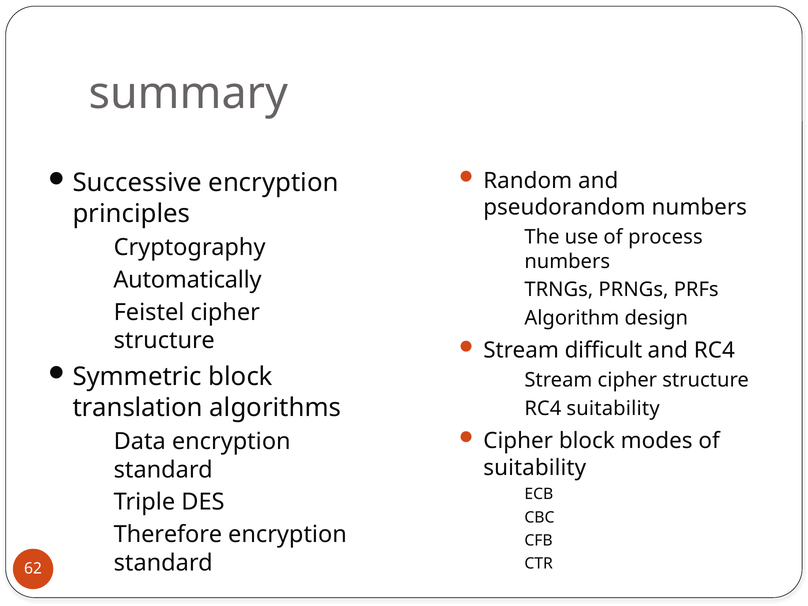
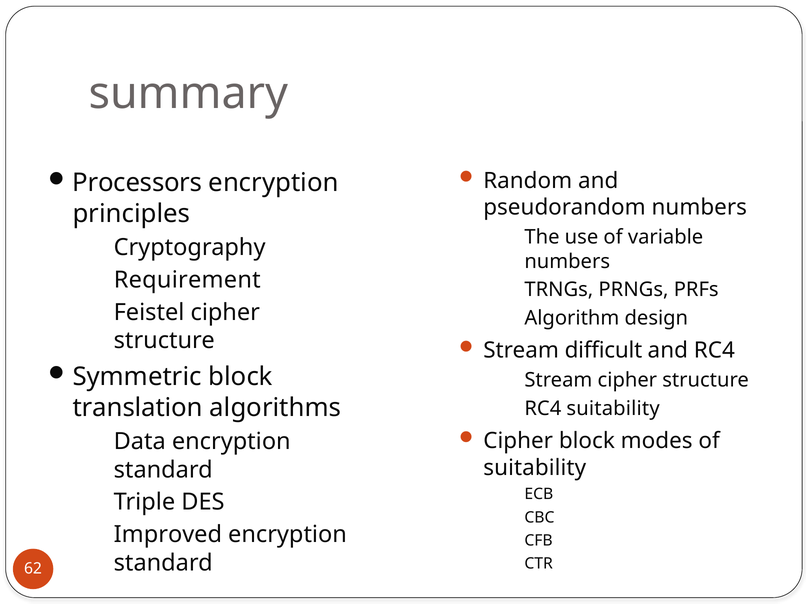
Successive: Successive -> Processors (137, 183)
process: process -> variable (666, 237)
Automatically: Automatically -> Requirement (187, 280)
Therefore: Therefore -> Improved (168, 535)
